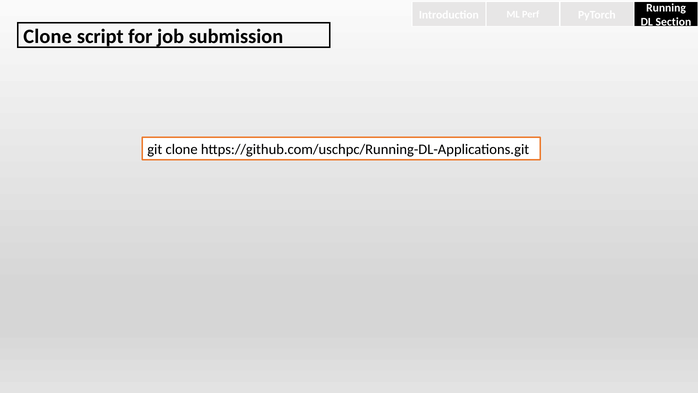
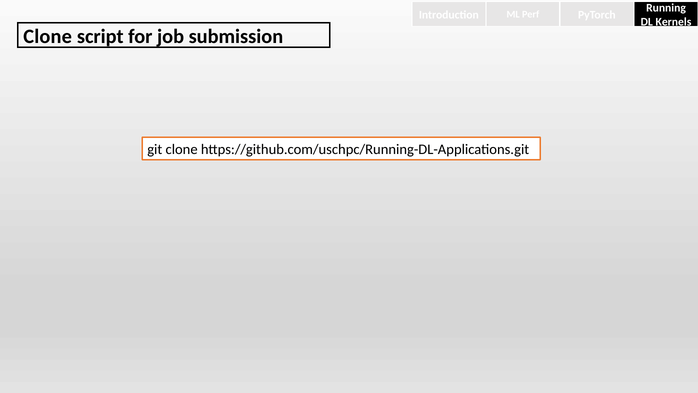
Section: Section -> Kernels (673, 22)
